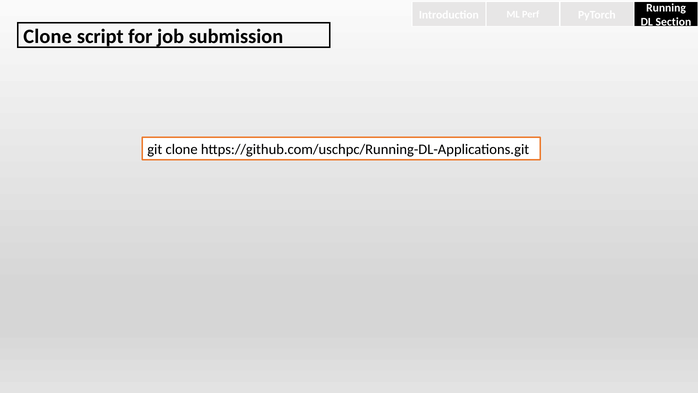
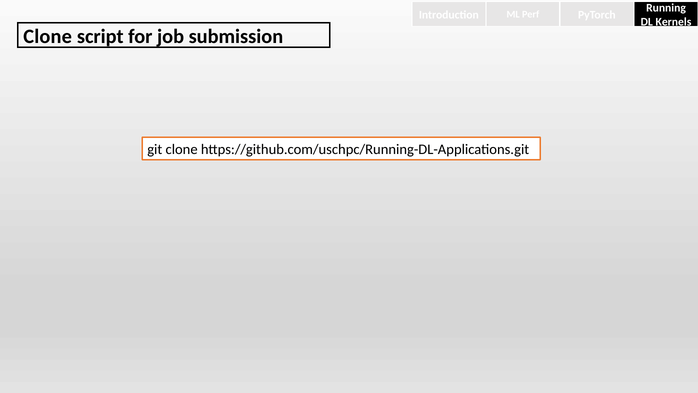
Section: Section -> Kernels (673, 22)
